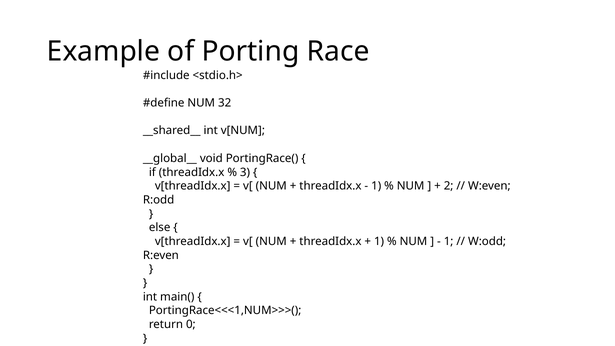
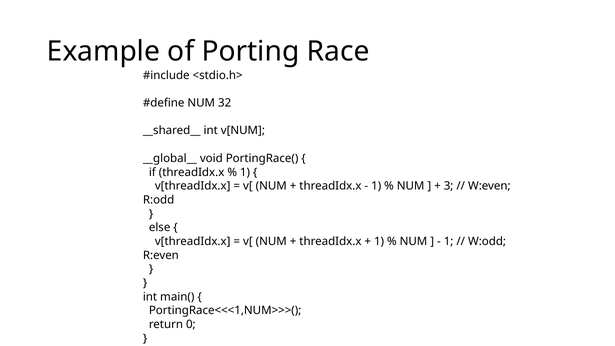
3: 3 -> 1 (245, 172)
2: 2 -> 3 (449, 186)
